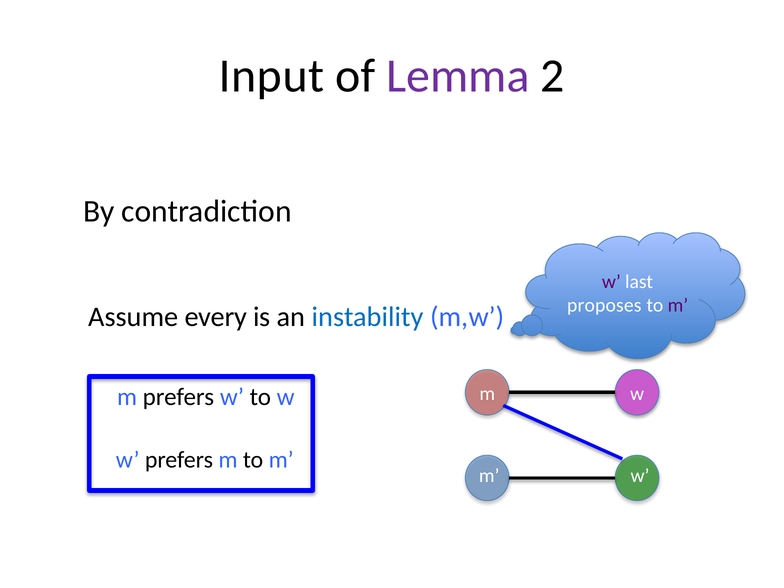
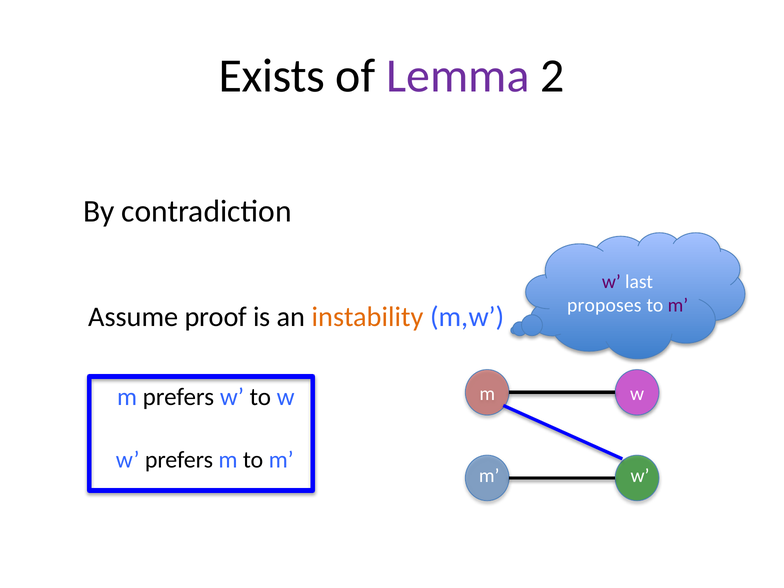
Input: Input -> Exists (272, 76)
every: every -> proof (216, 317)
instability colour: blue -> orange (368, 317)
